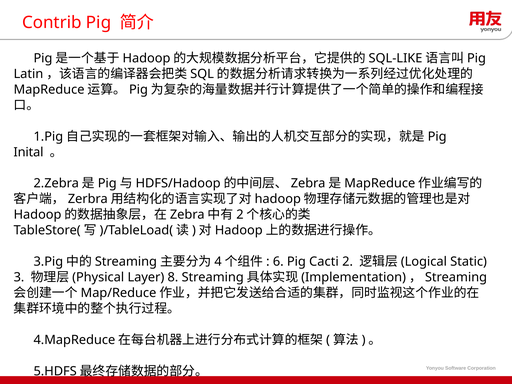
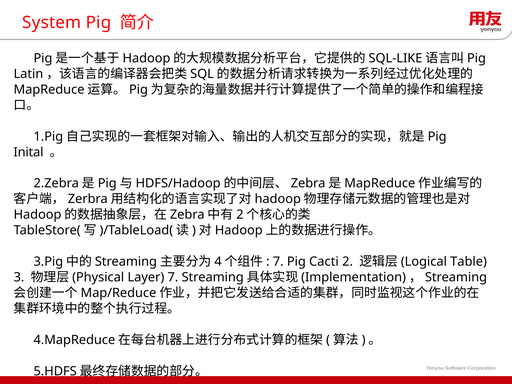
Contrib: Contrib -> System (52, 23)
6: 6 -> 7 (278, 262)
Static: Static -> Table (469, 262)
Layer 8: 8 -> 7 (173, 277)
